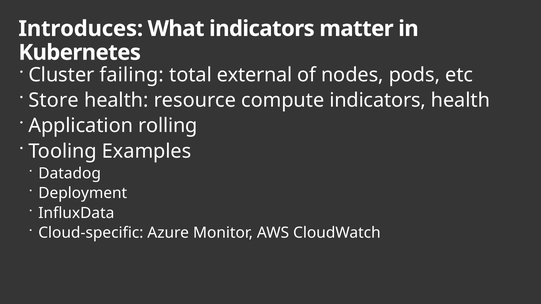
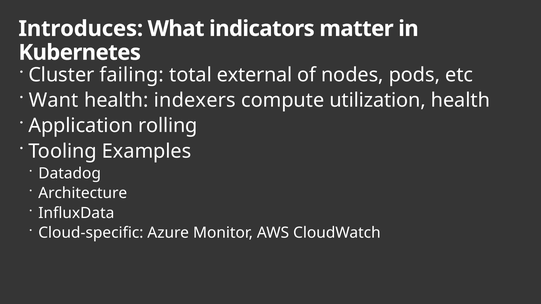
Store: Store -> Want (54, 100)
resource: resource -> indexers (195, 100)
compute indicators: indicators -> utilization (378, 100)
Deployment: Deployment -> Architecture (83, 193)
